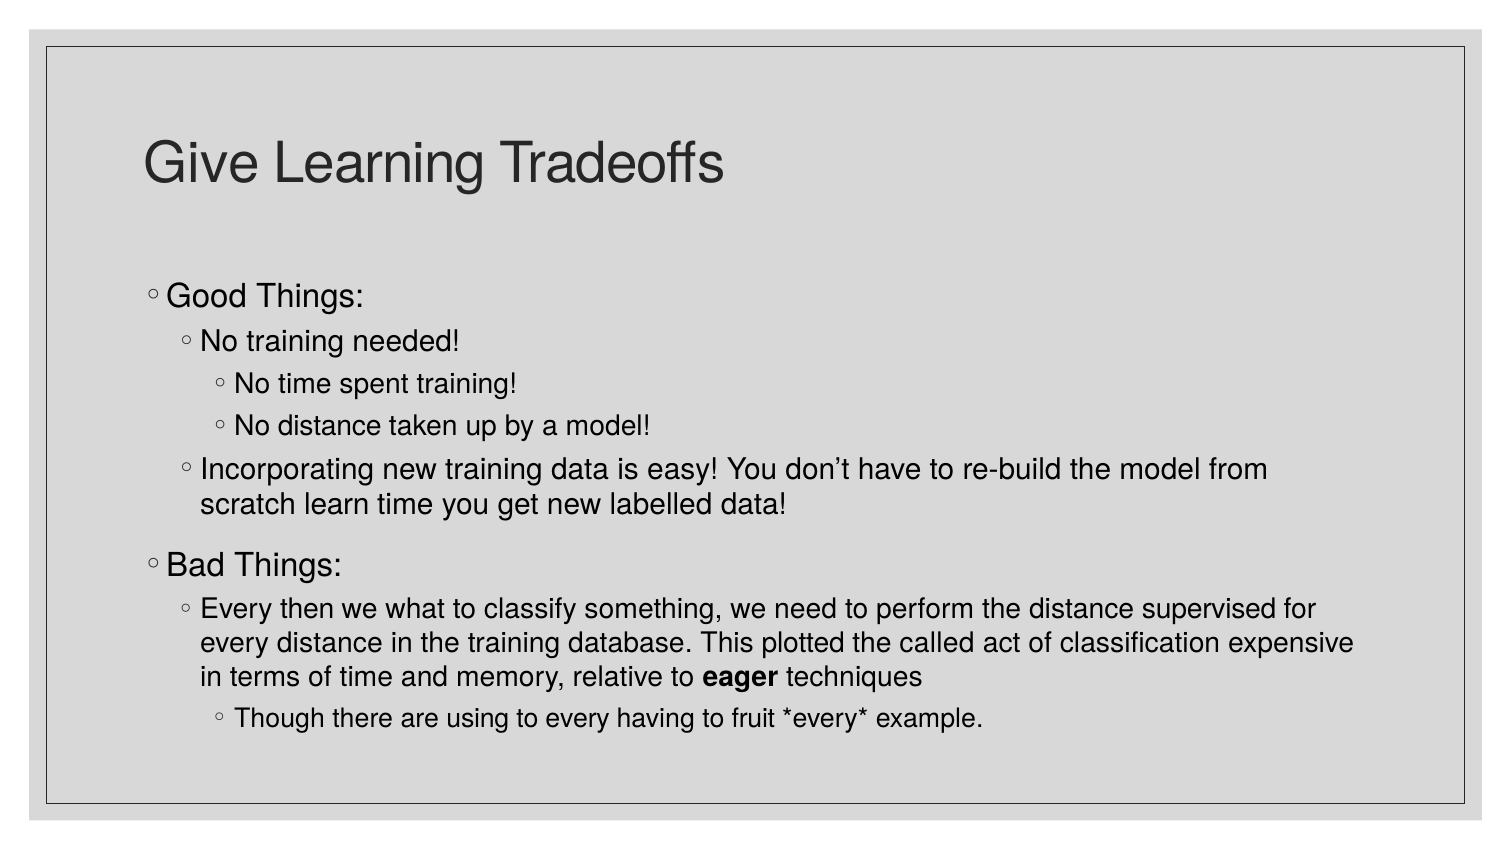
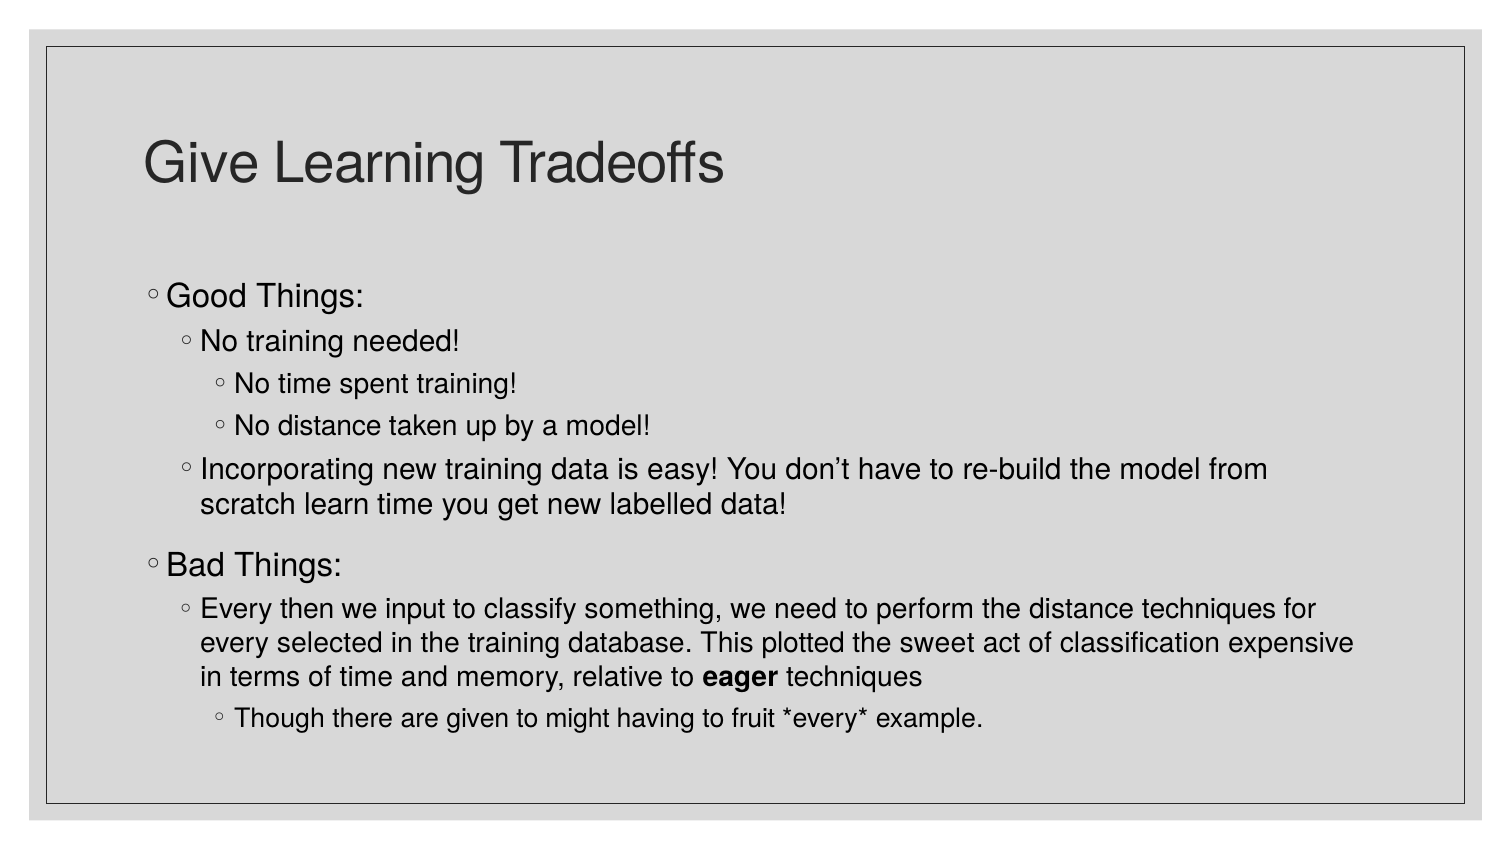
what: what -> input (415, 609)
distance supervised: supervised -> techniques (1209, 609)
every distance: distance -> selected (330, 643)
called: called -> sweet (937, 643)
using: using -> given (478, 718)
to every: every -> might (578, 718)
